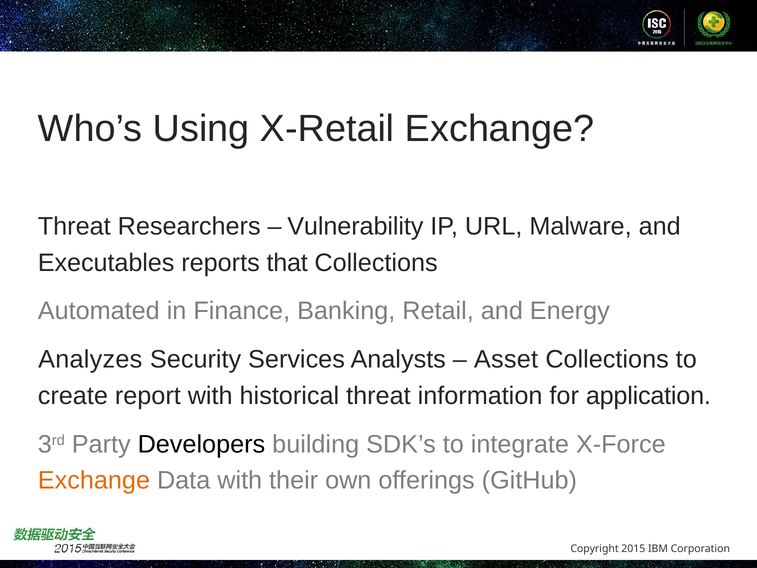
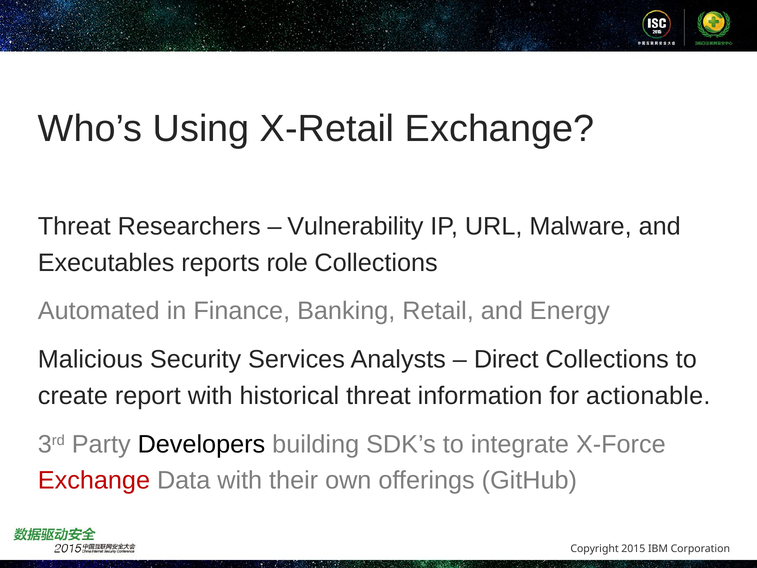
that: that -> role (287, 263)
Analyzes: Analyzes -> Malicious (90, 359)
Asset: Asset -> Direct (506, 359)
application: application -> actionable (648, 396)
Exchange colour: orange -> red (94, 480)
